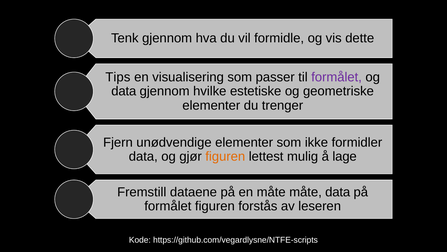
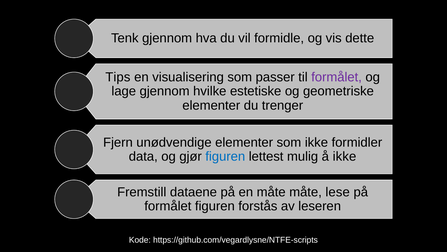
data: data -> lage (124, 91)
figuren colour: orange -> blue (225, 156)
å lage: lage -> ikke (344, 156)
måte data: data -> lese (338, 192)
